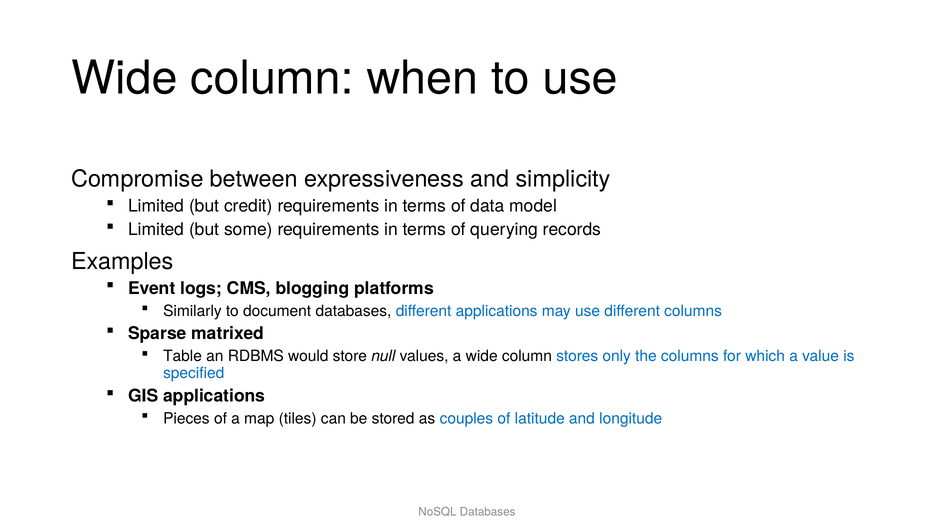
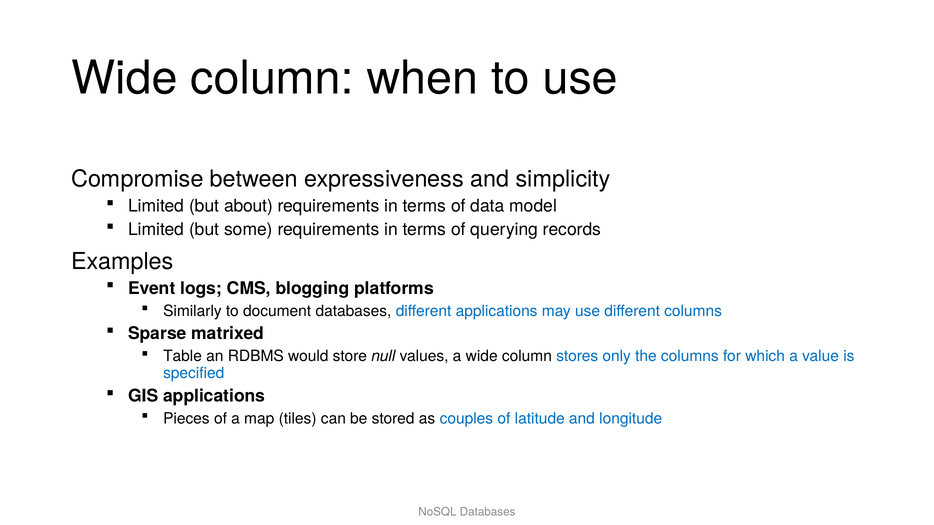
credit: credit -> about (248, 206)
